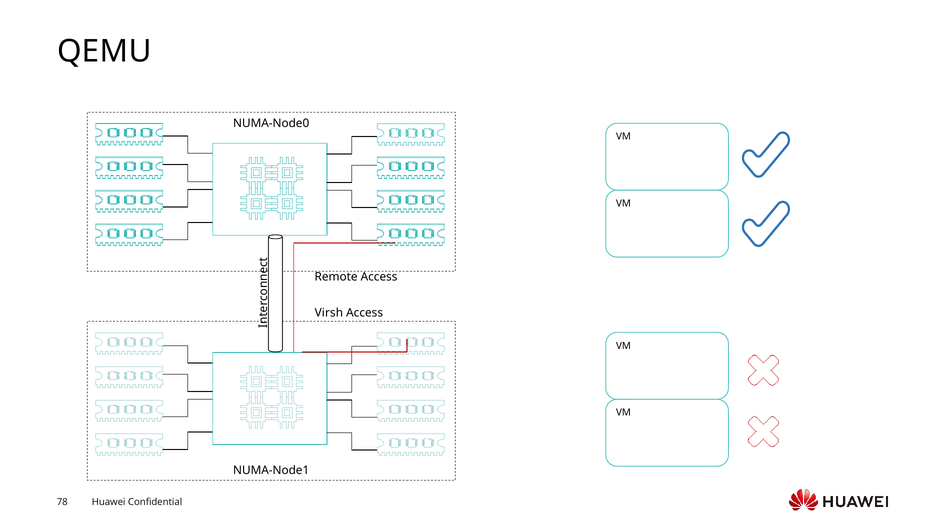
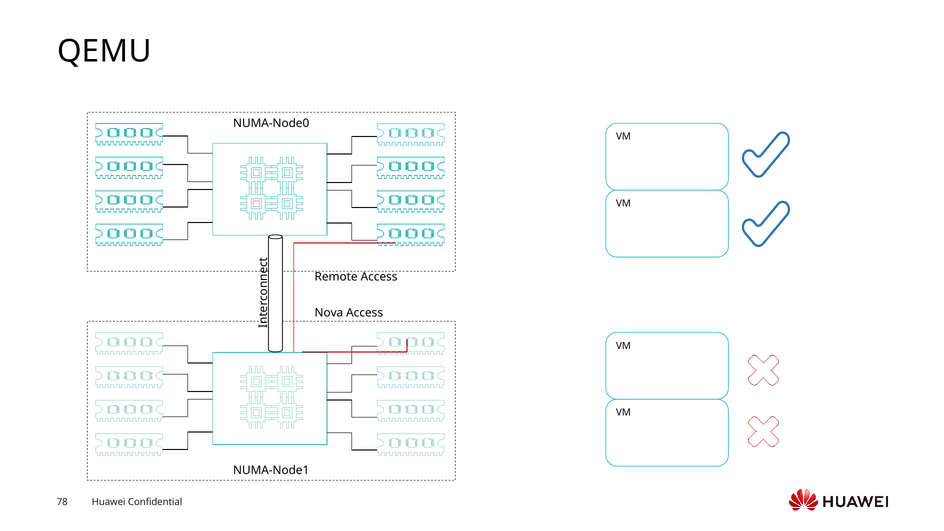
Virsh: Virsh -> Nova (329, 313)
